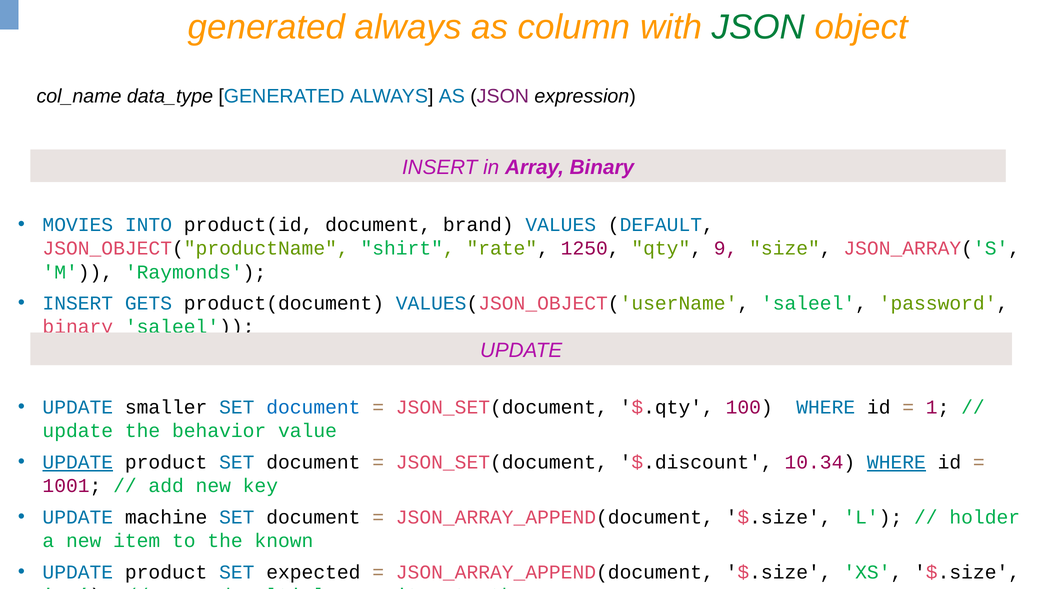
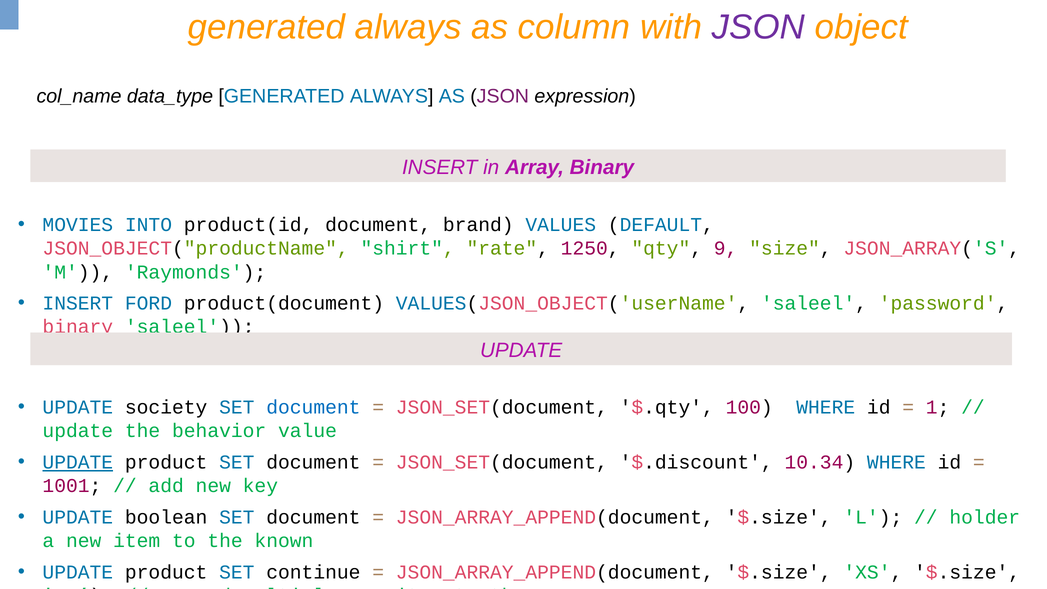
JSON colour: green -> purple (758, 27)
GETS: GETS -> FORD (148, 303)
smaller: smaller -> society (166, 407)
WHERE underline: present -> none (896, 462)
machine: machine -> boolean (166, 517)
expected: expected -> continue (313, 572)
